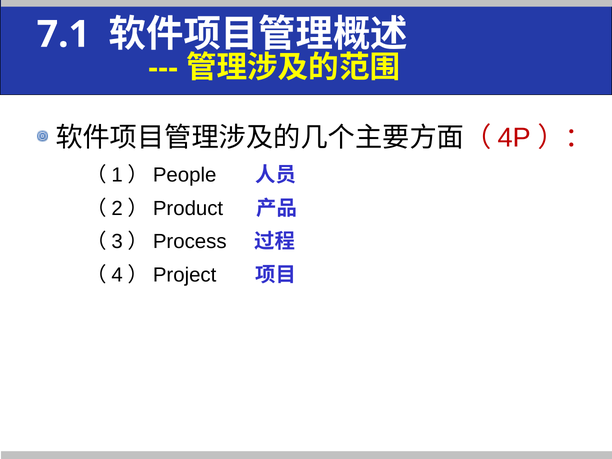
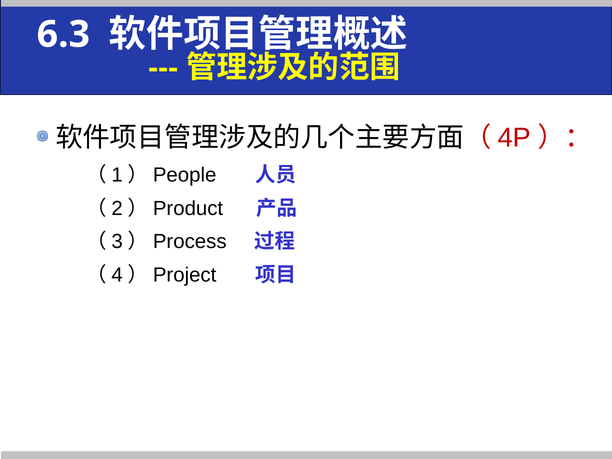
7.1: 7.1 -> 6.3 (63, 34)
